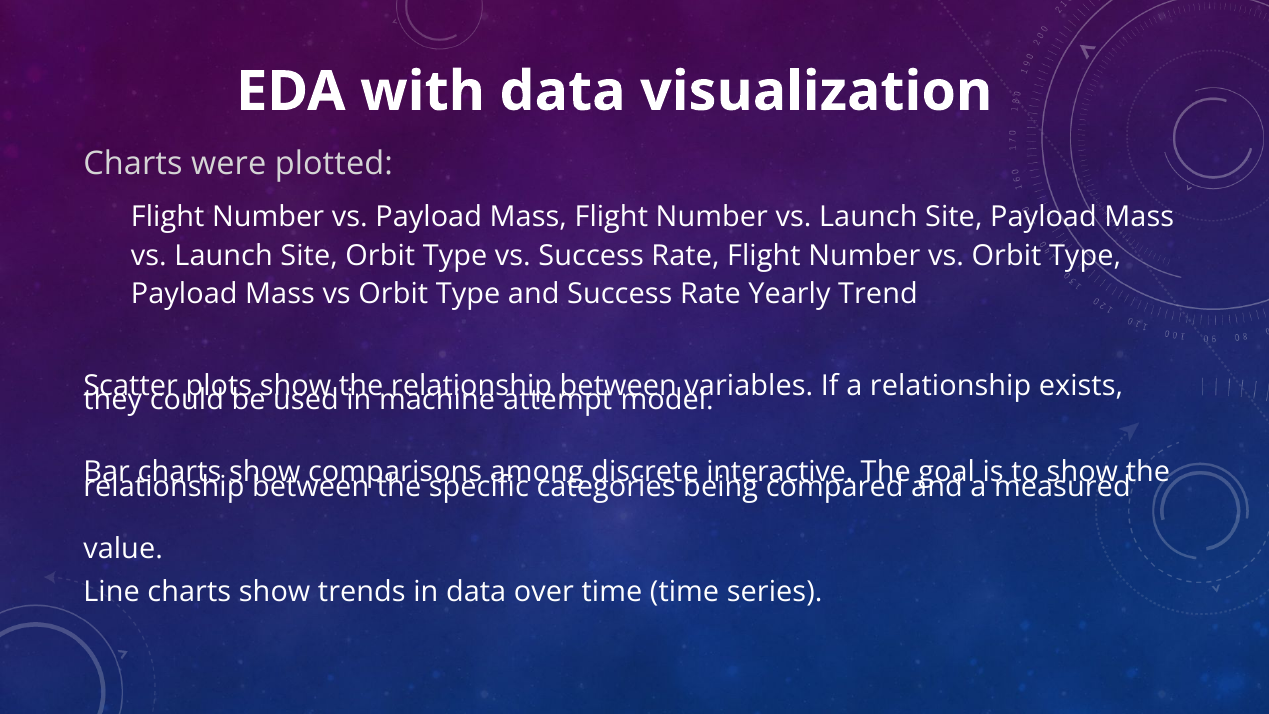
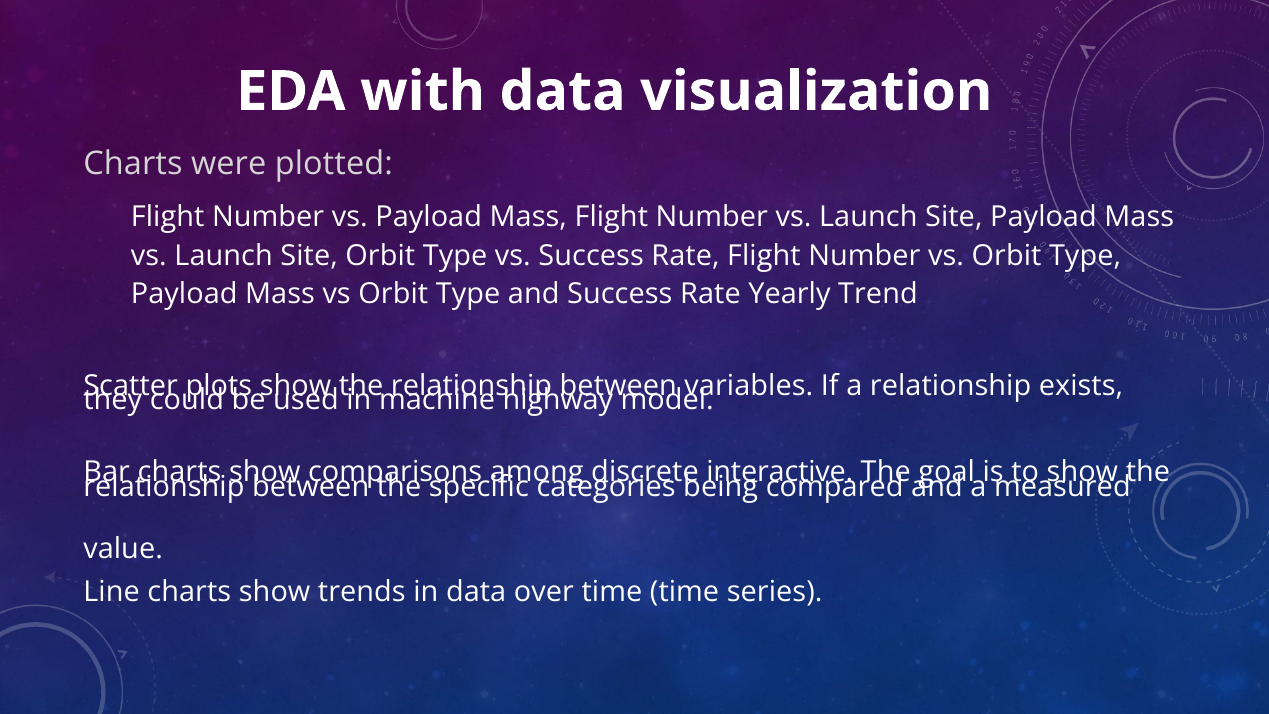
attempt: attempt -> highway (558, 400)
